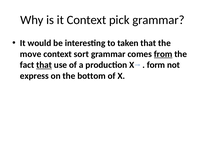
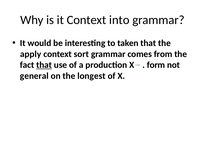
pick: pick -> into (119, 20)
move: move -> apply (31, 54)
from underline: present -> none (163, 54)
express: express -> general (34, 76)
bottom: bottom -> longest (91, 76)
